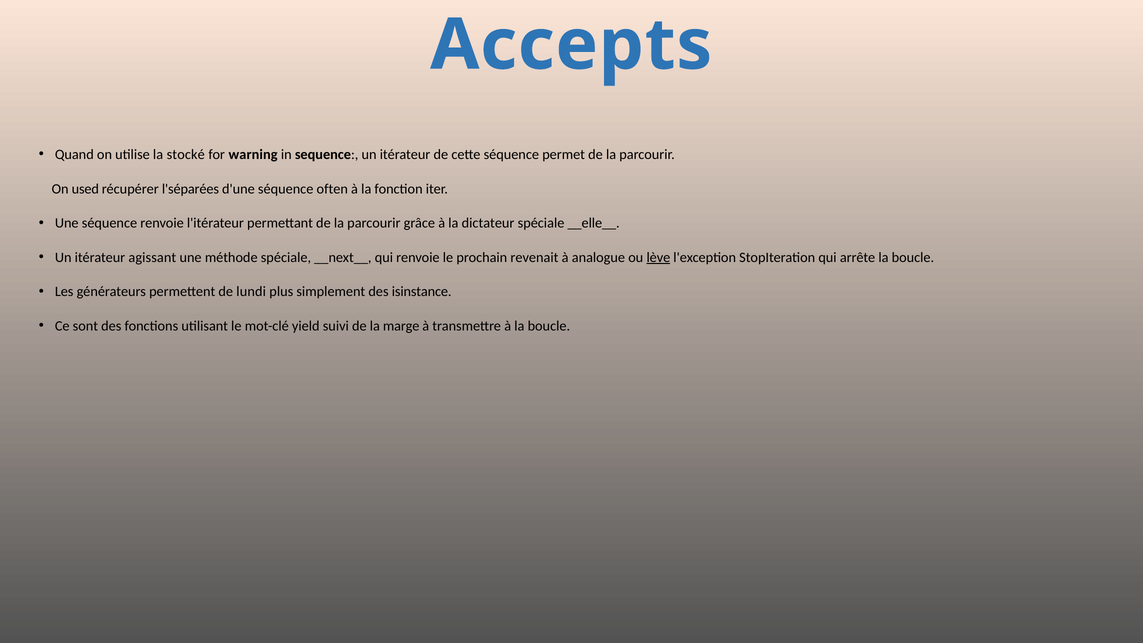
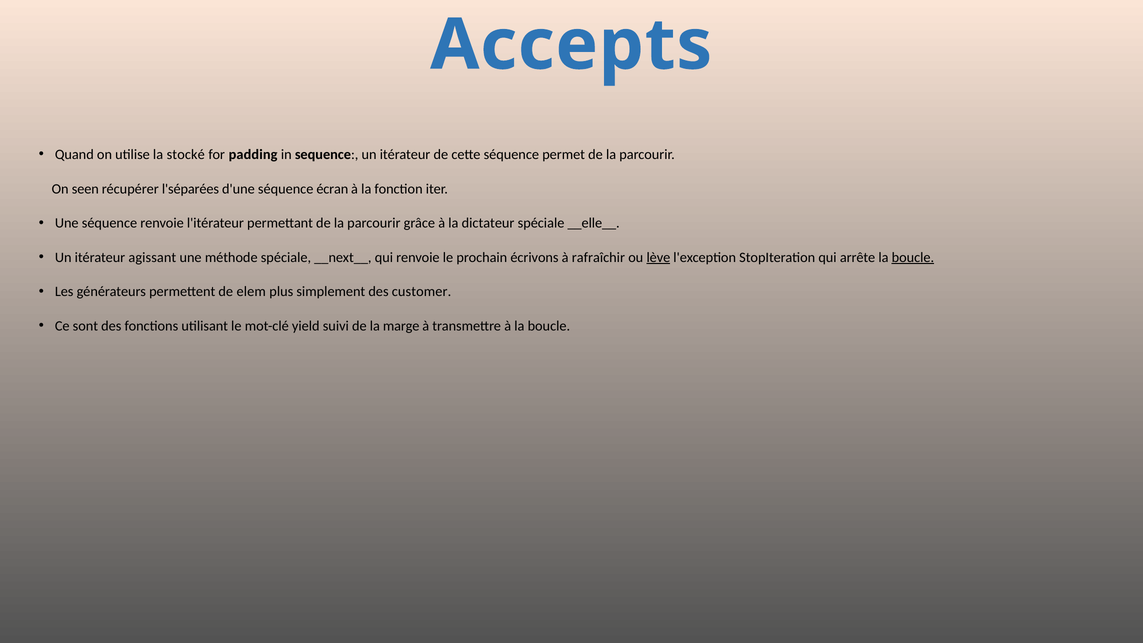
warning: warning -> padding (253, 155)
used: used -> seen (85, 189)
often: often -> écran (332, 189)
revenait: revenait -> écrivons (534, 257)
analogue: analogue -> rafraîchir (598, 257)
boucle underline: none -> present (913, 257)
lundi: lundi -> elem (251, 292)
isinstance: isinstance -> customer (422, 292)
